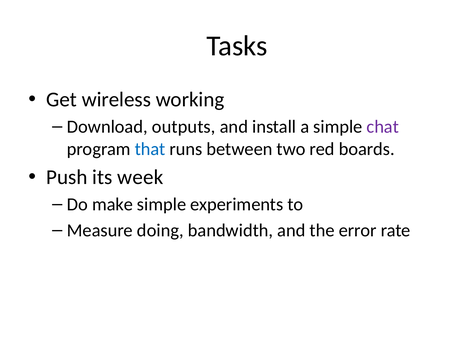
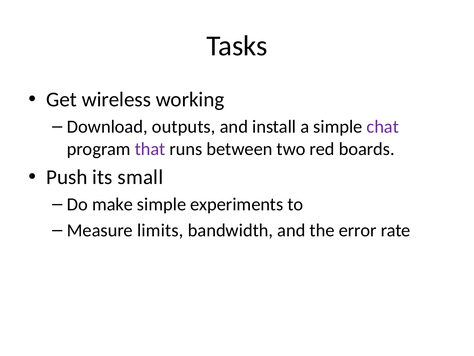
that colour: blue -> purple (150, 149)
week: week -> small (140, 177)
doing: doing -> limits (160, 230)
